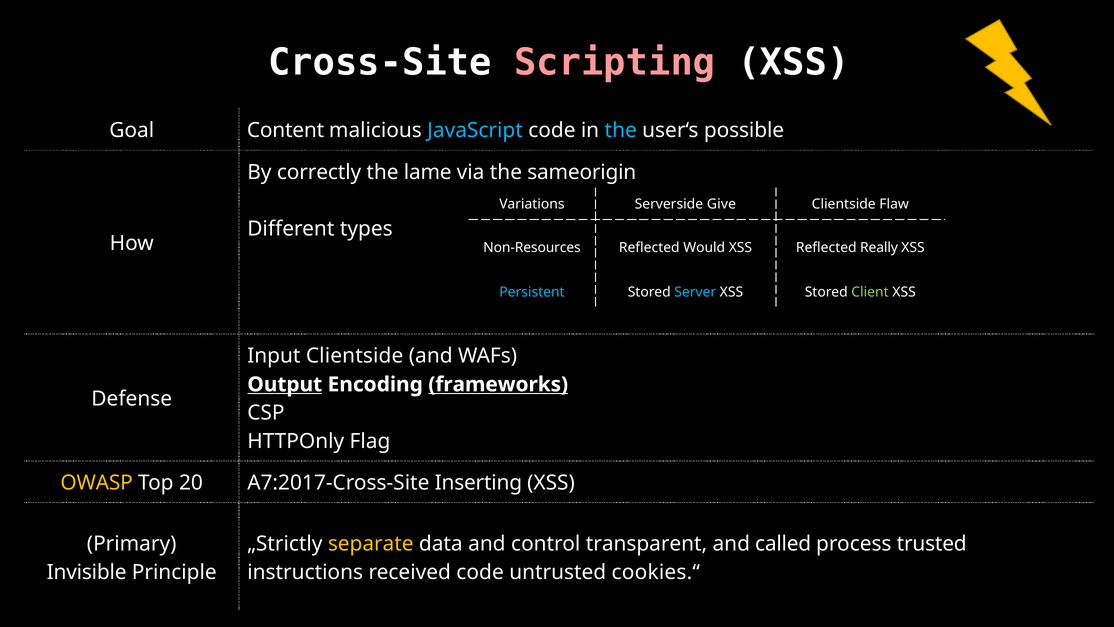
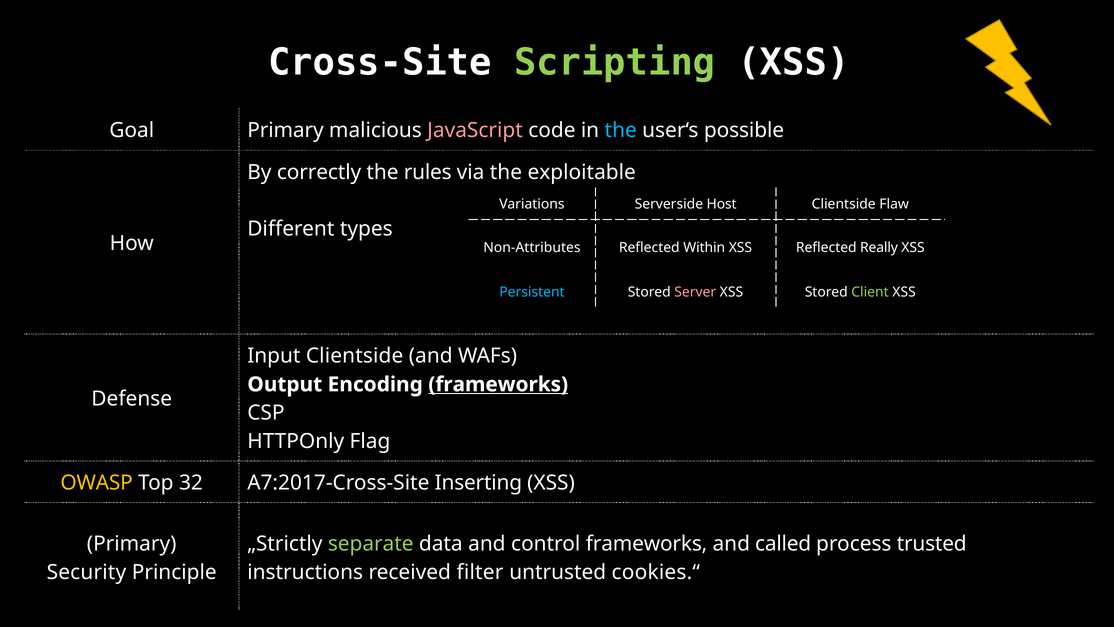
Scripting colour: pink -> light green (615, 62)
Goal Content: Content -> Primary (286, 130)
JavaScript colour: light blue -> pink (475, 130)
lame: lame -> rules (428, 172)
sameorigin: sameorigin -> exploitable (582, 172)
Give: Give -> Host (722, 204)
Non-Resources: Non-Resources -> Non-Attributes (532, 248)
Would: Would -> Within (704, 248)
Server colour: light blue -> pink (695, 292)
Output underline: present -> none (285, 384)
20: 20 -> 32 (191, 483)
separate colour: yellow -> light green (371, 544)
control transparent: transparent -> frameworks (647, 544)
Invisible: Invisible -> Security (86, 572)
received code: code -> filter (480, 572)
